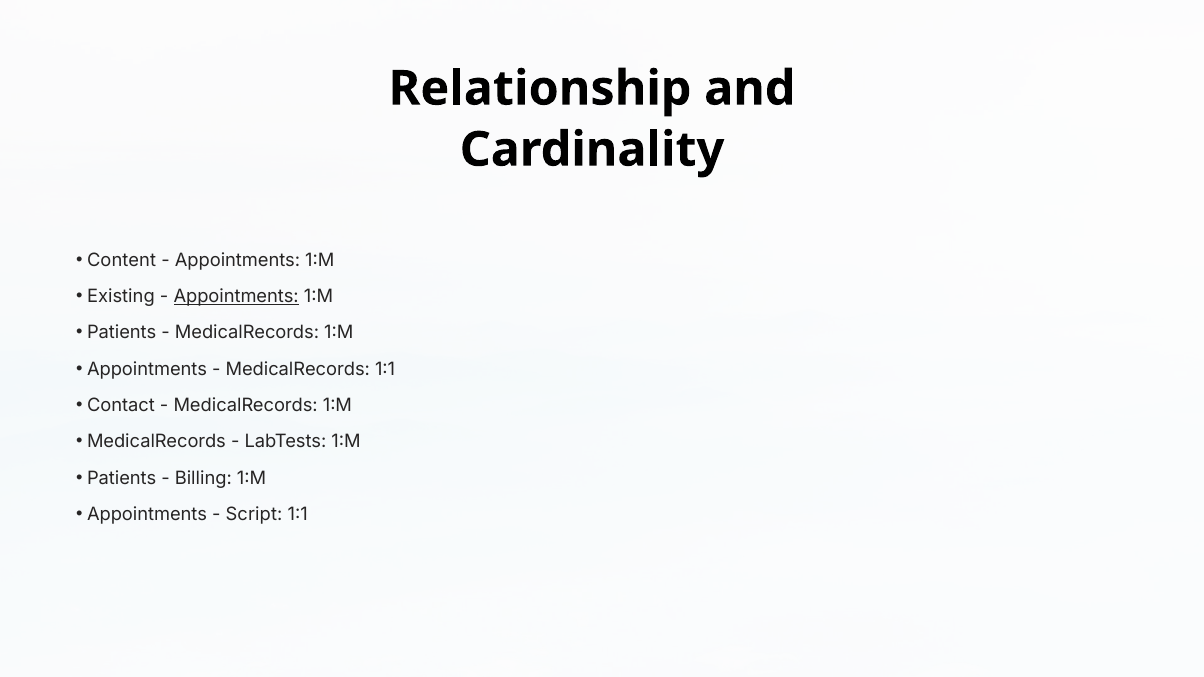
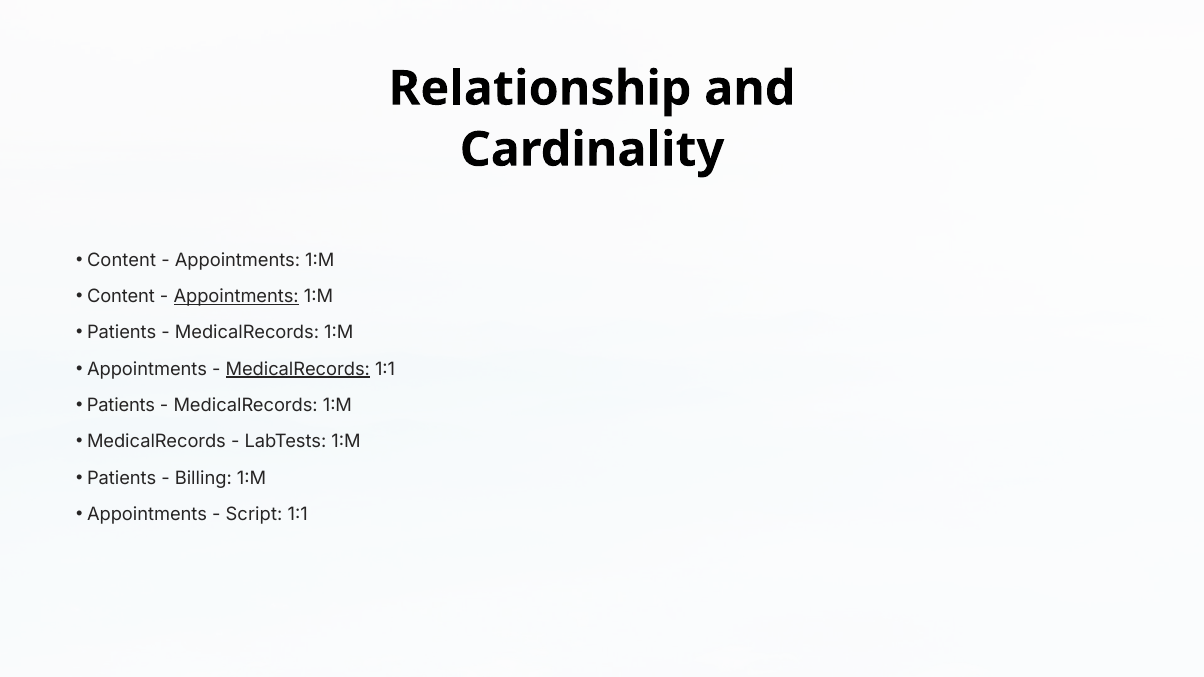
Existing: Existing -> Content (121, 296)
MedicalRecords underline: none -> present (298, 369)
Contact: Contact -> Patients (121, 406)
